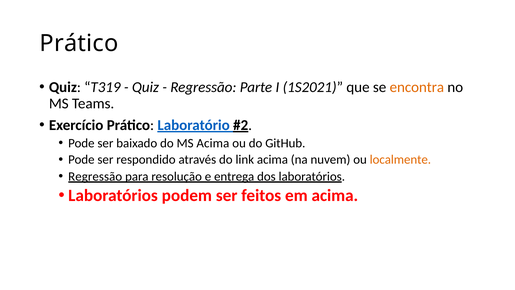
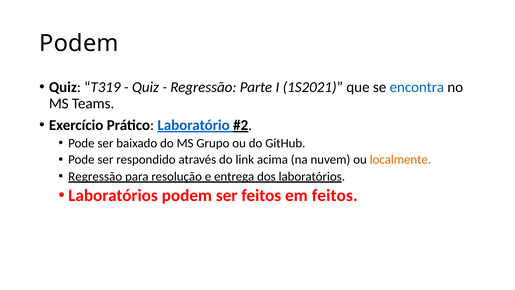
Prático: Prático -> Podem (79, 43)
encontra colour: orange -> blue (417, 87)
MS Acima: Acima -> Grupo (213, 143)
em acima: acima -> feitos (335, 195)
